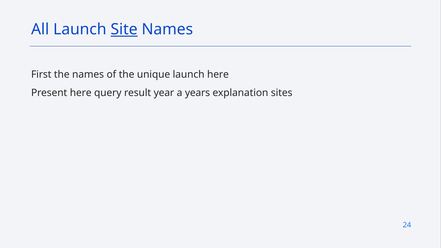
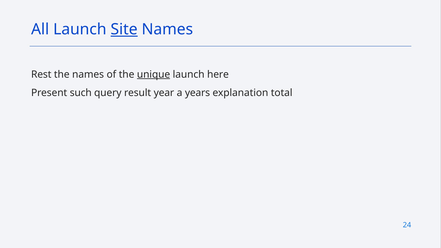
First: First -> Rest (41, 74)
unique underline: none -> present (154, 74)
Present here: here -> such (81, 93)
sites: sites -> total (282, 93)
